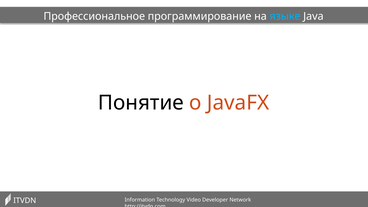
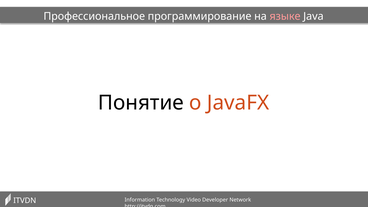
языке colour: light blue -> pink (285, 16)
